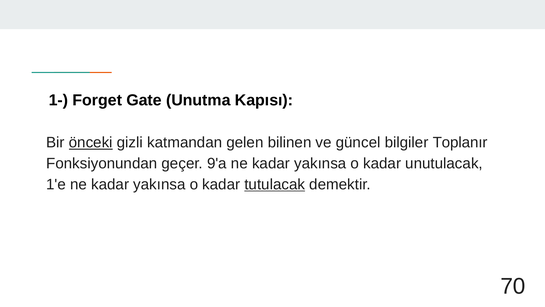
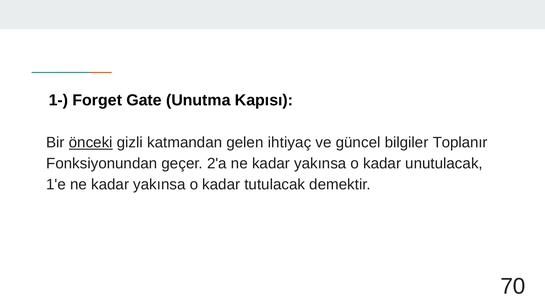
bilinen: bilinen -> ihtiyaç (289, 142)
9'a: 9'a -> 2'a (217, 163)
tutulacak underline: present -> none (275, 184)
